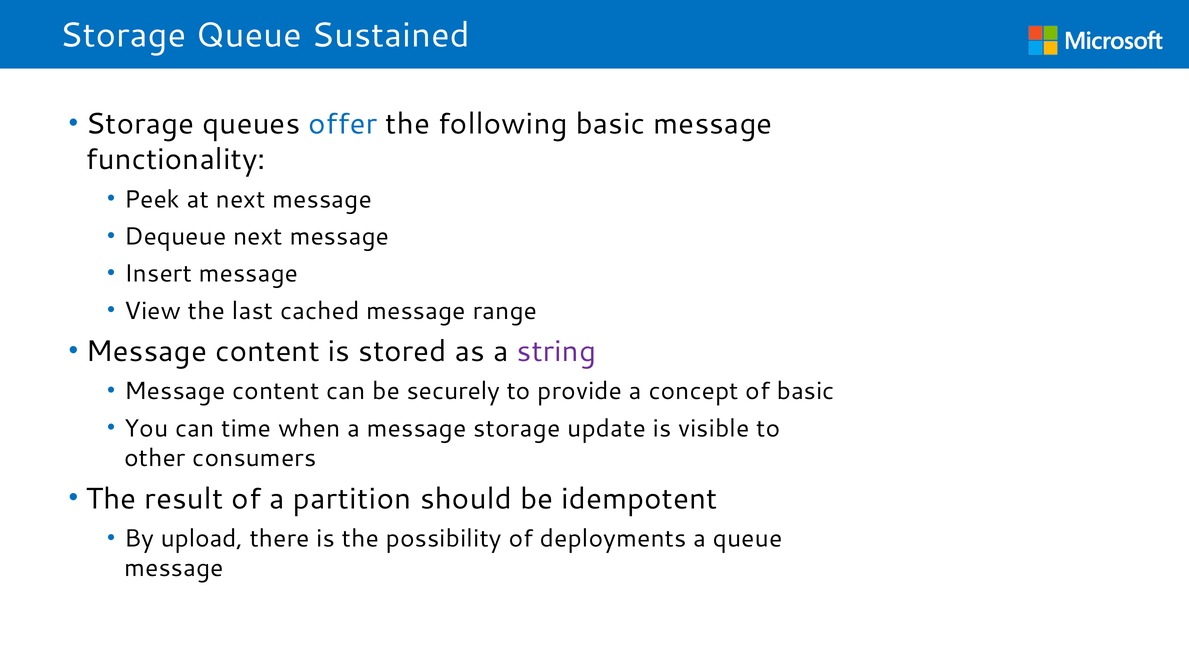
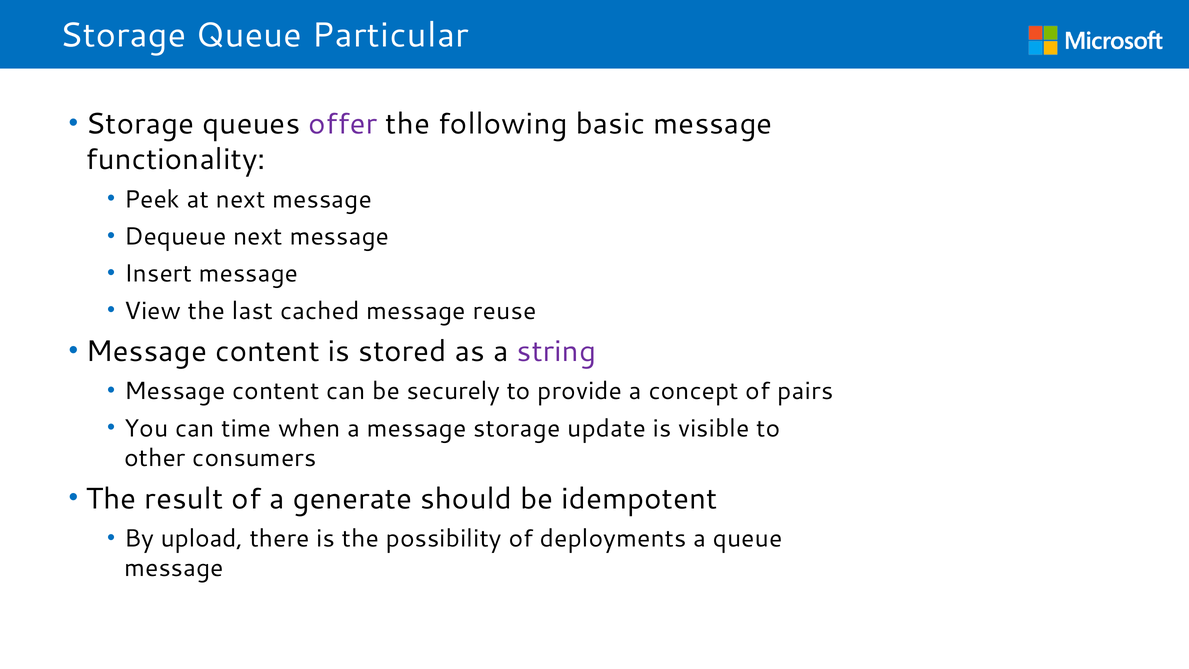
Sustained: Sustained -> Particular (390, 35)
offer colour: blue -> purple (343, 124)
range: range -> reuse (505, 311)
of basic: basic -> pairs (805, 391)
partition: partition -> generate (352, 499)
